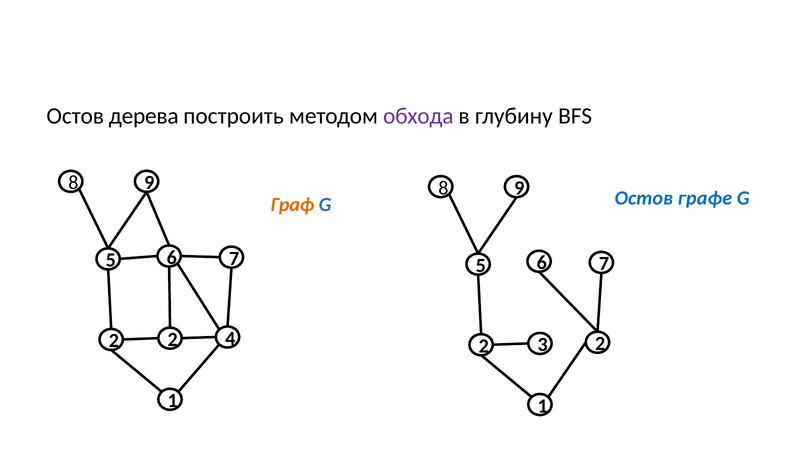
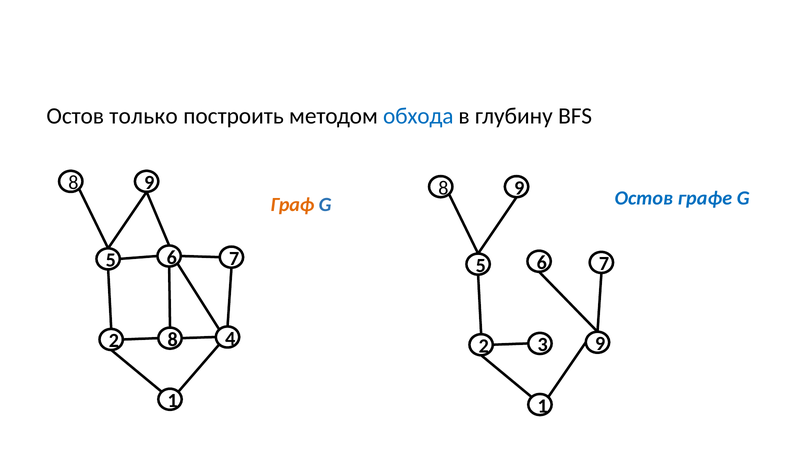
дерева: дерева -> только (144, 116)
обхода colour: purple -> blue (418, 116)
2: 2 -> 8 (173, 340)
2: 2 -> 9 (600, 344)
